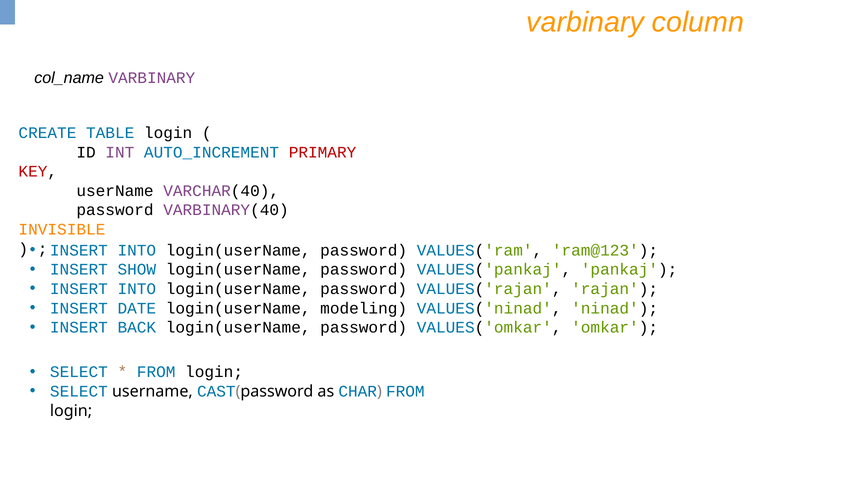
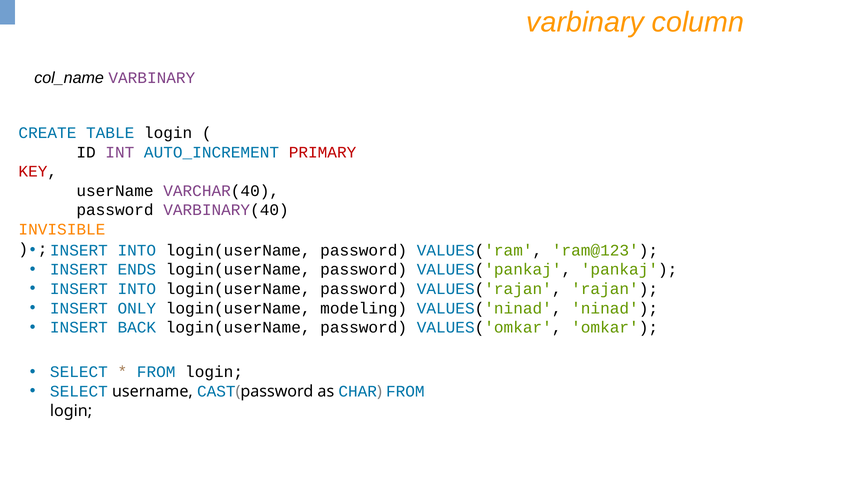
SHOW: SHOW -> ENDS (137, 269)
DATE: DATE -> ONLY (137, 308)
